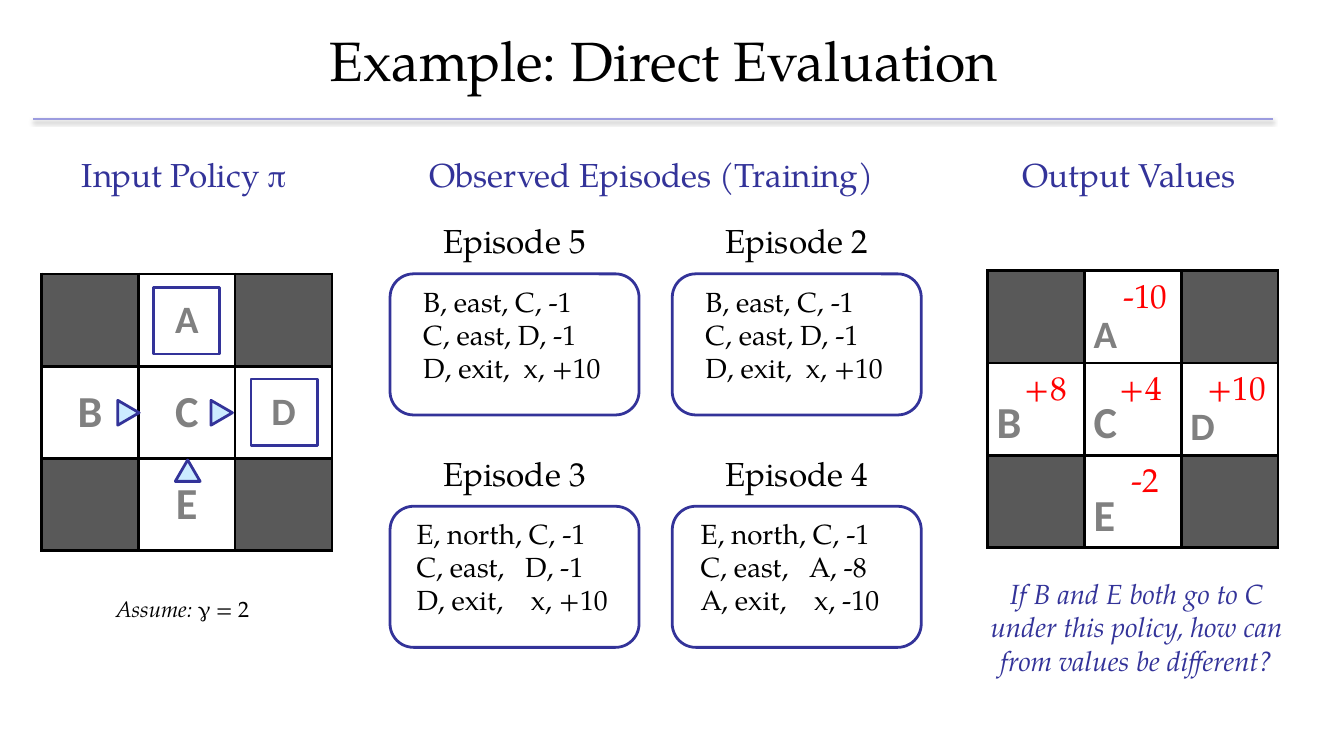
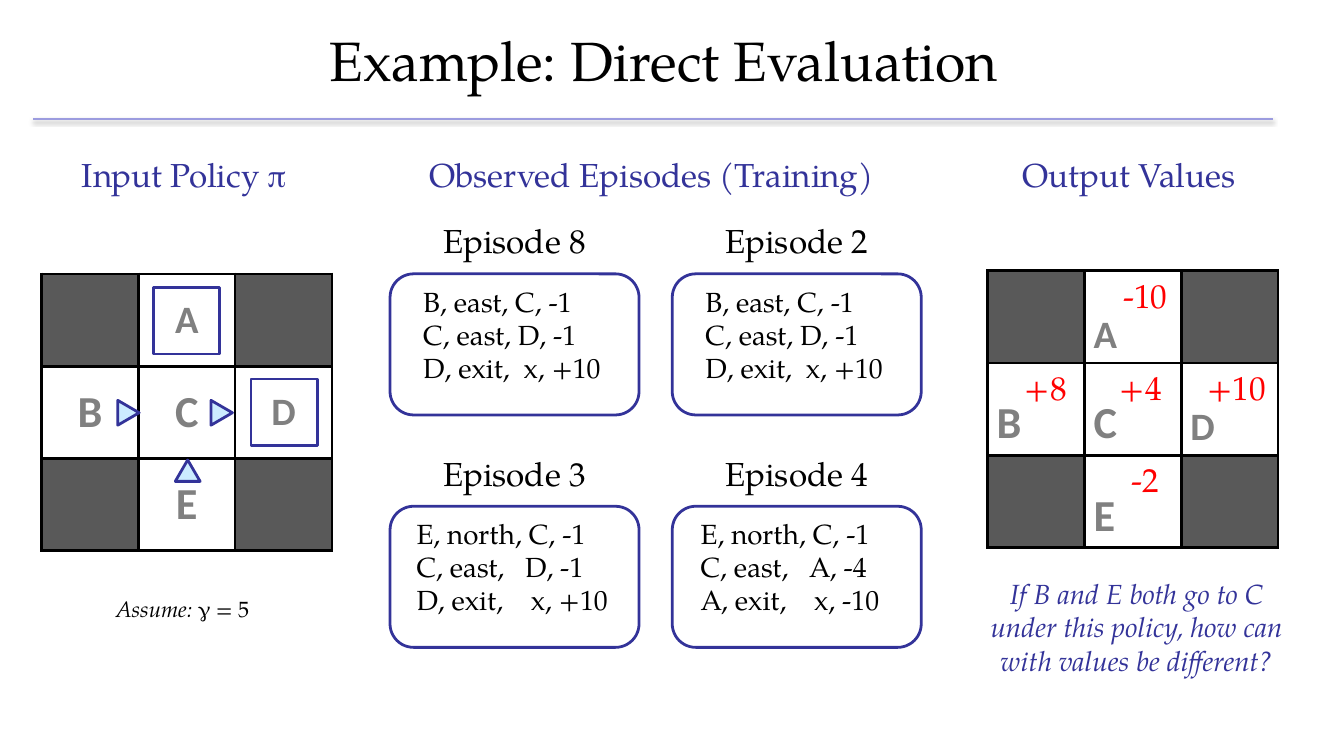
5: 5 -> 8 (578, 243)
-8: -8 -> -4 (855, 569)
2: 2 -> 5 (244, 610)
from: from -> with (1026, 662)
